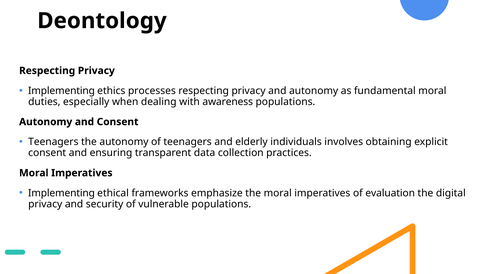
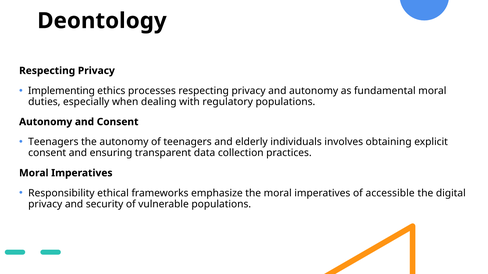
awareness: awareness -> regulatory (228, 102)
Implementing: Implementing -> Responsibility (61, 193)
evaluation: evaluation -> accessible (390, 193)
